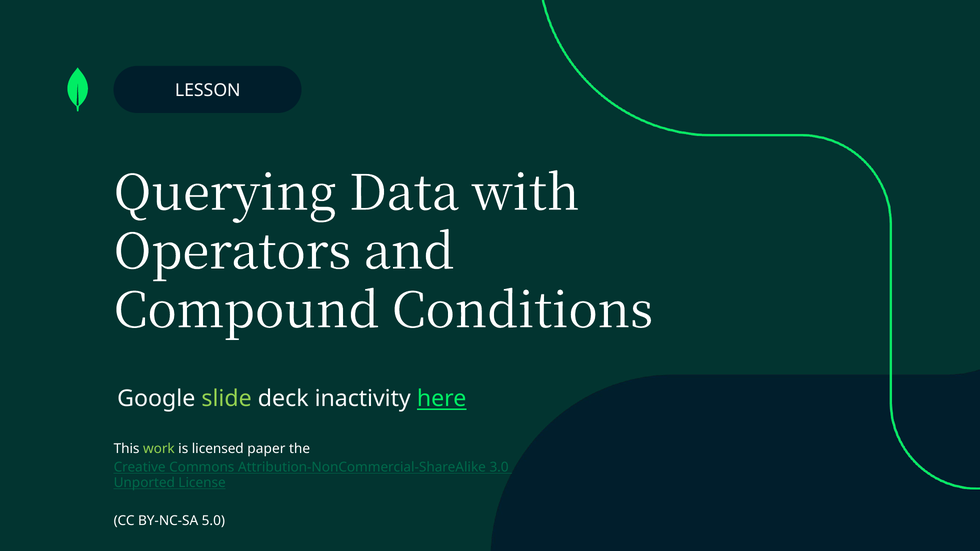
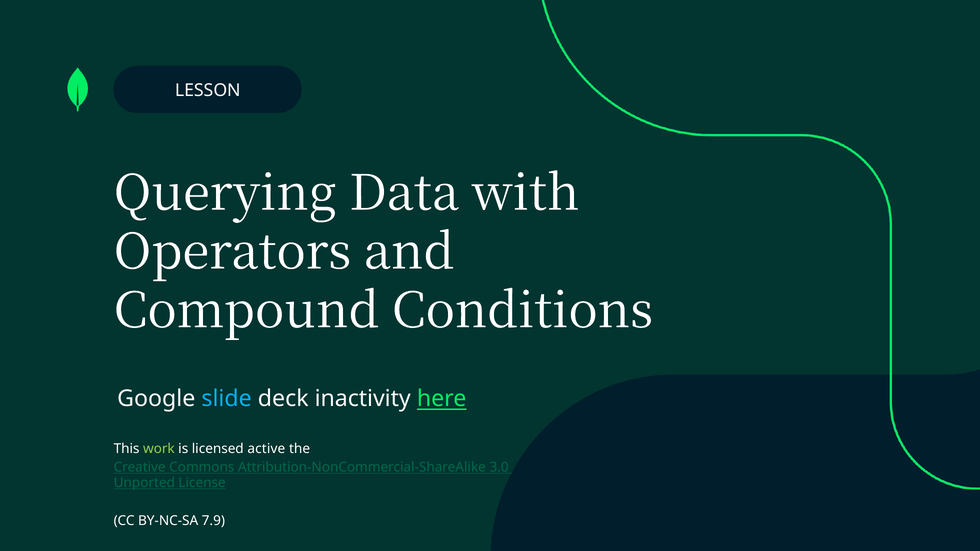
slide colour: light green -> light blue (227, 399)
paper: paper -> active (266, 449)
5.0: 5.0 -> 7.9 (213, 521)
